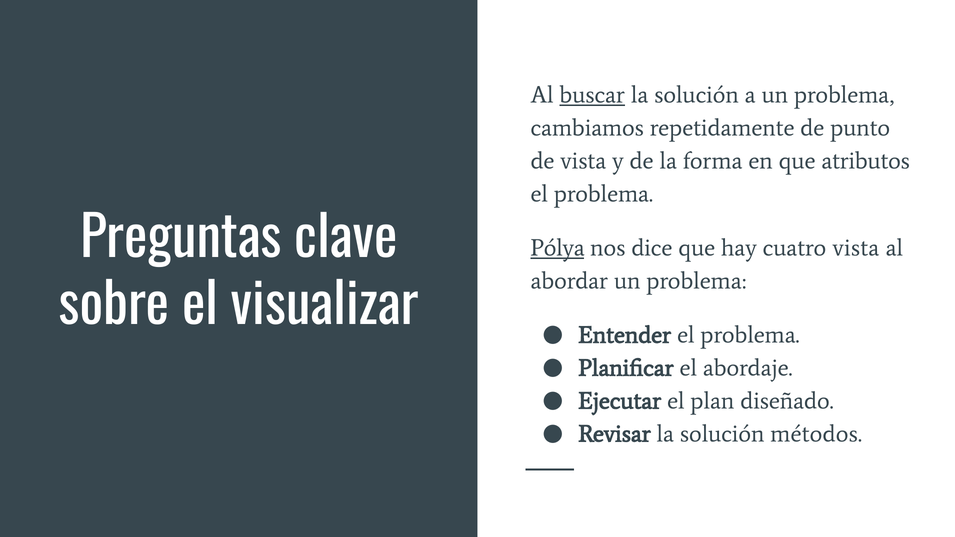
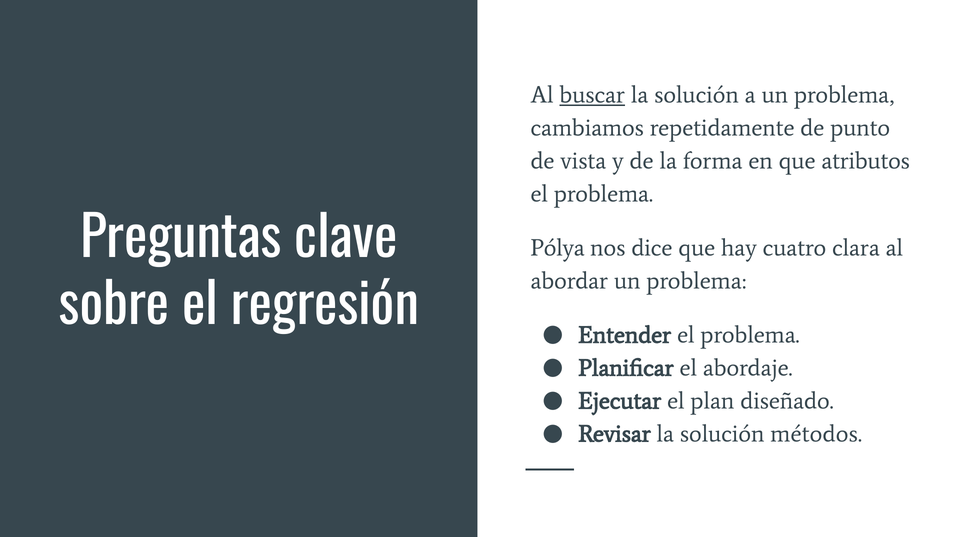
Pólya underline: present -> none (558, 248)
cuatro vista: vista -> clara (856, 248)
visualizar: visualizar -> regresión (325, 306)
